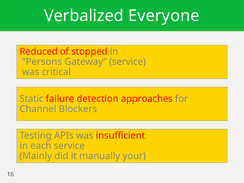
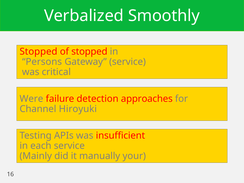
Everyone: Everyone -> Smoothly (164, 16)
Reduced: Reduced -> Stopped (38, 52)
Static: Static -> Were (31, 99)
Blockers: Blockers -> Hiroyuki (78, 109)
